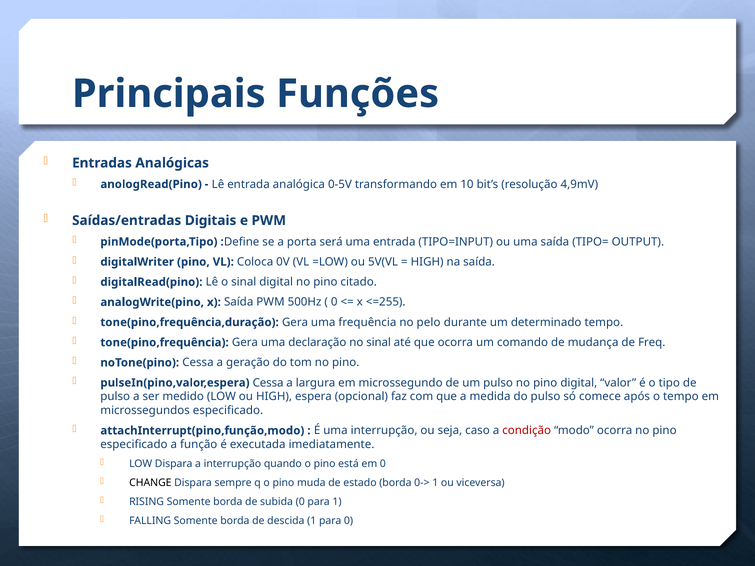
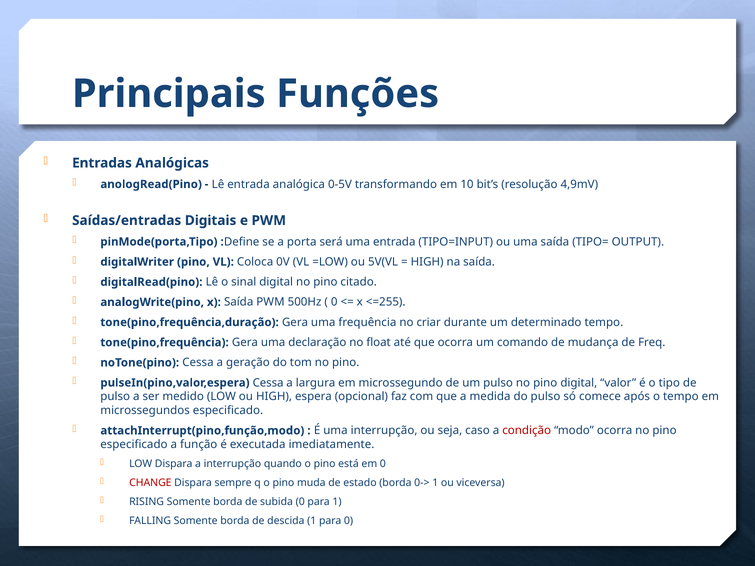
pelo: pelo -> criar (429, 322)
no sinal: sinal -> float (379, 343)
CHANGE colour: black -> red (150, 483)
